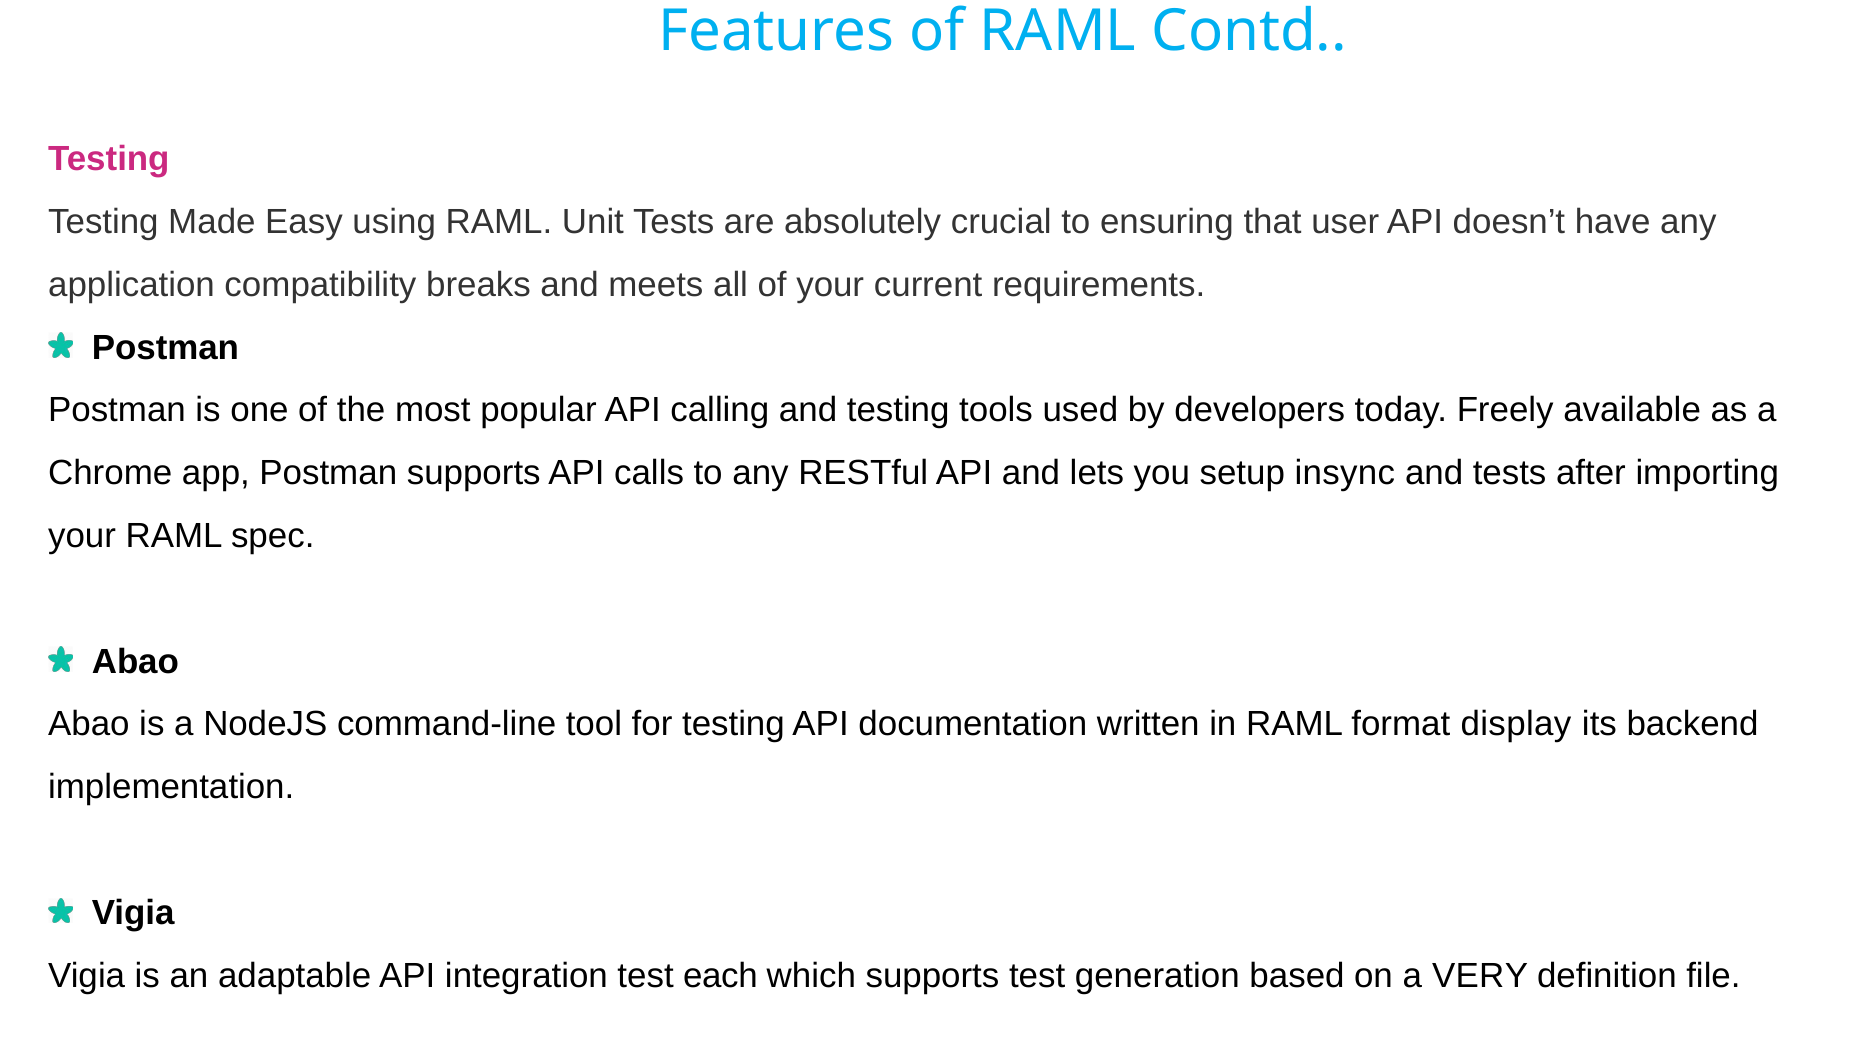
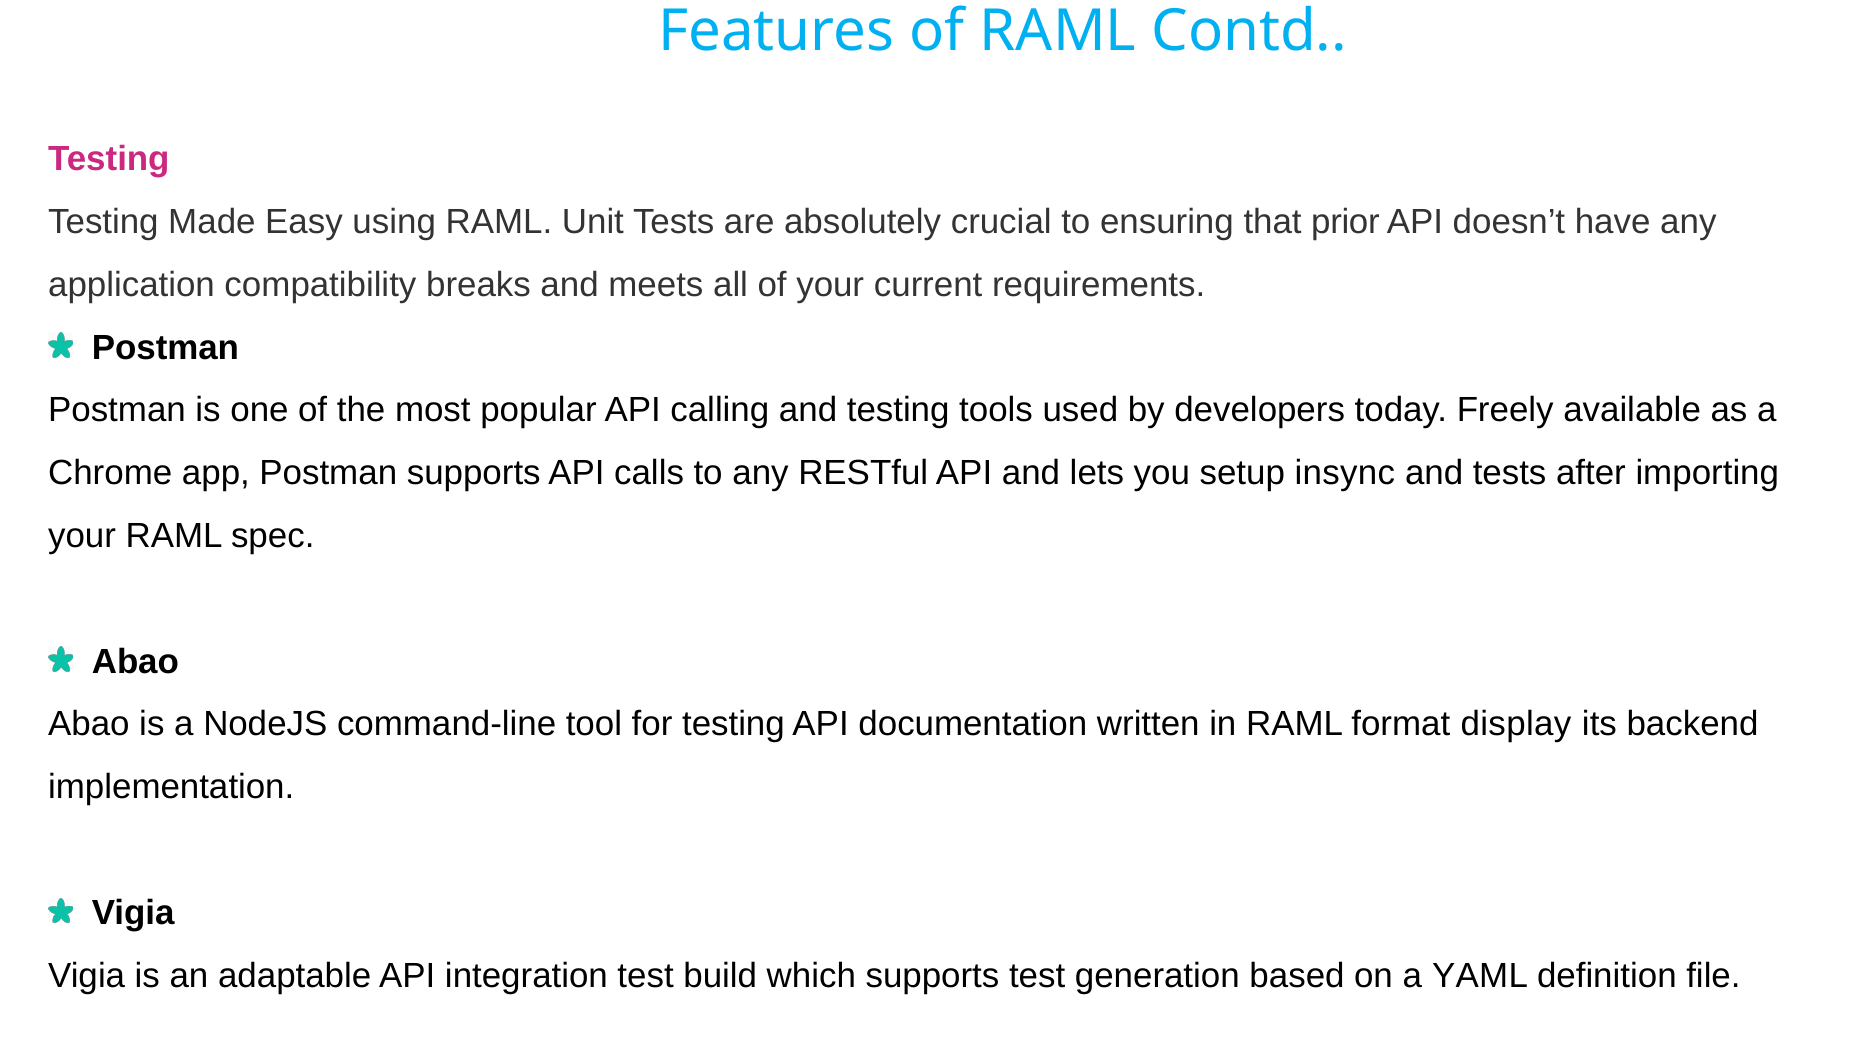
user: user -> prior (1345, 222)
each: each -> build (720, 976)
VERY: VERY -> YAML (1480, 976)
